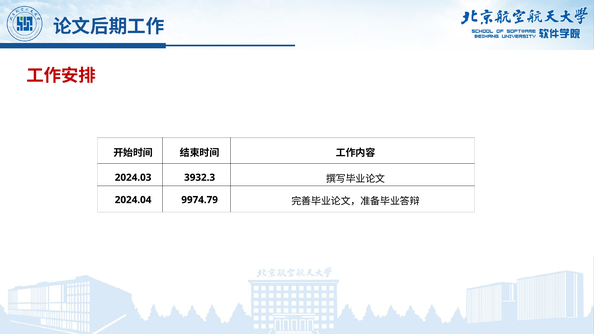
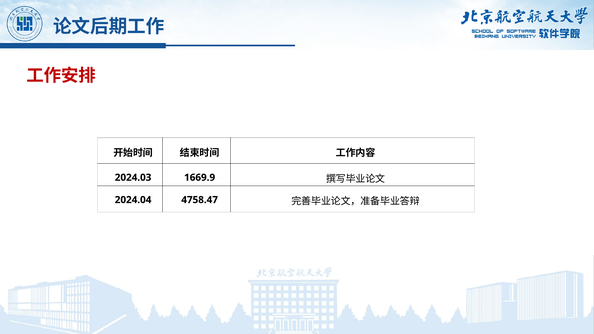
3932.3: 3932.3 -> 1669.9 (200, 178)
9974.79: 9974.79 -> 4758.47 (200, 200)
